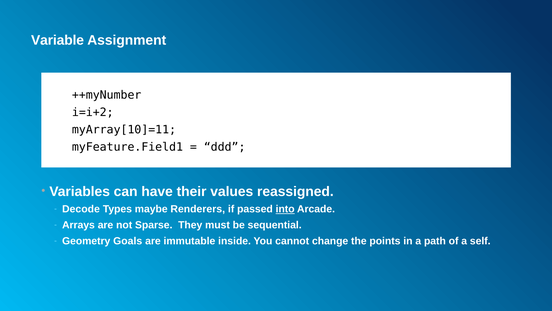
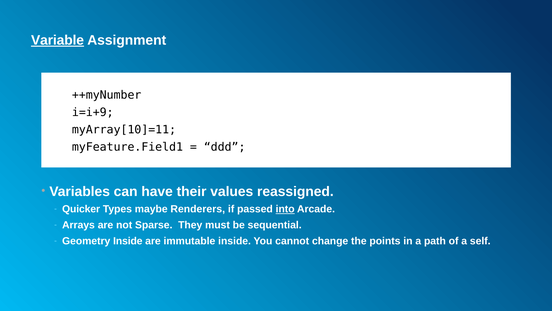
Variable underline: none -> present (58, 40)
i=i+2: i=i+2 -> i=i+9 (93, 112)
Decode: Decode -> Quicker (81, 209)
Geometry Goals: Goals -> Inside (128, 241)
